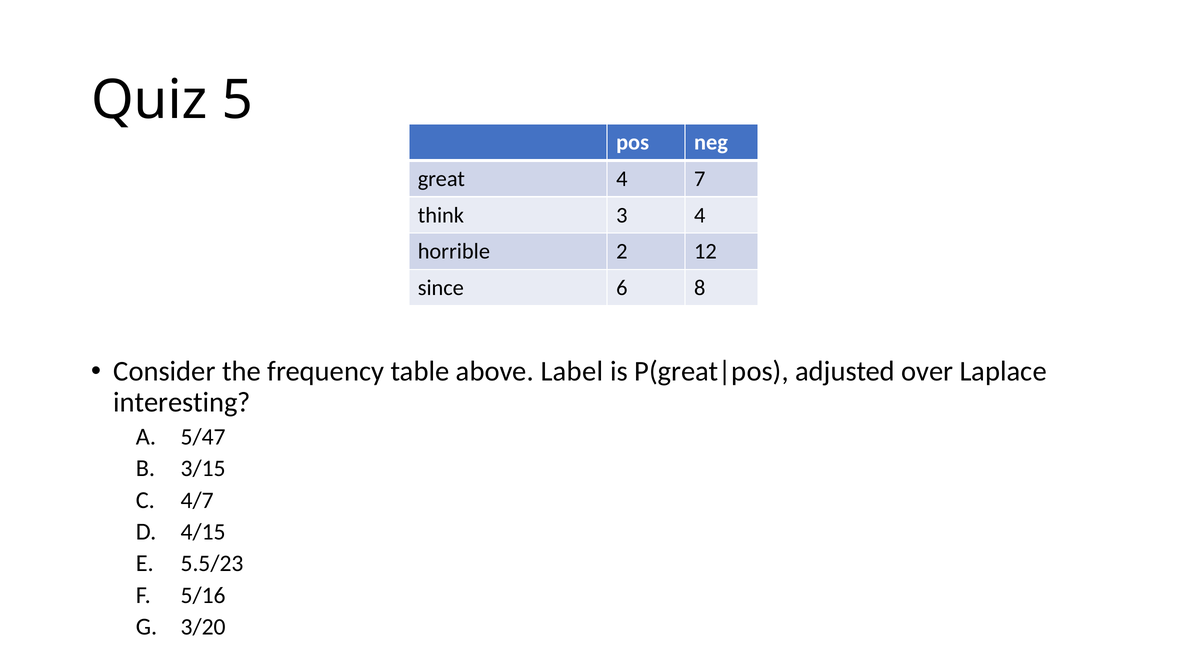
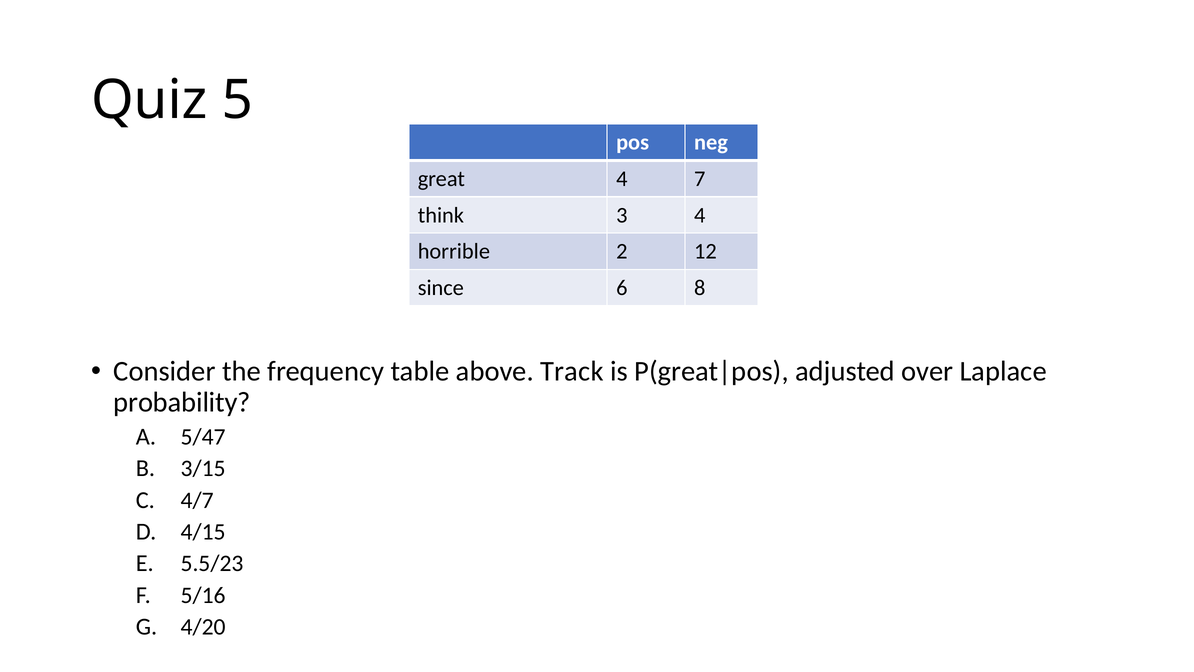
Label: Label -> Track (572, 371)
interesting: interesting -> probability (182, 402)
3/20: 3/20 -> 4/20 (203, 627)
